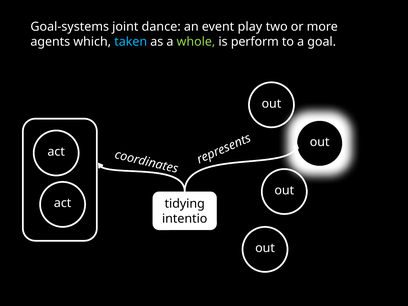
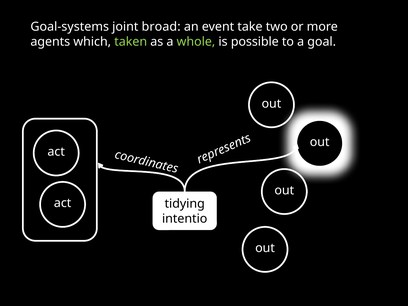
dance: dance -> broad (161, 27)
play: play -> take (250, 27)
taken colour: light blue -> light green (131, 42)
perform: perform -> possible (255, 42)
